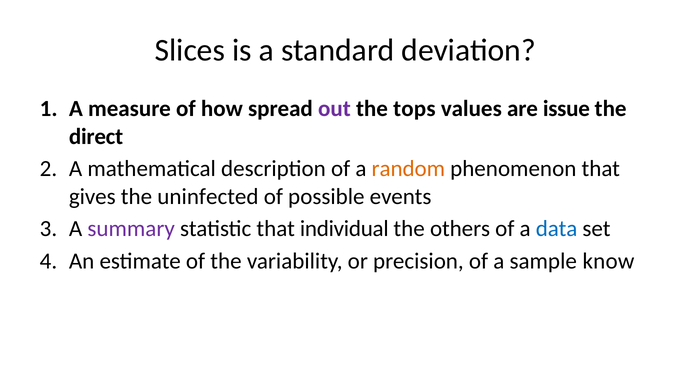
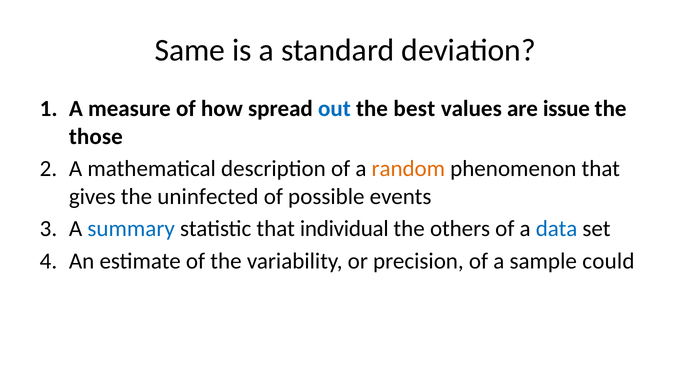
Slices: Slices -> Same (190, 50)
out colour: purple -> blue (334, 109)
tops: tops -> best (414, 109)
direct: direct -> those (96, 136)
summary colour: purple -> blue (131, 229)
know: know -> could (608, 261)
